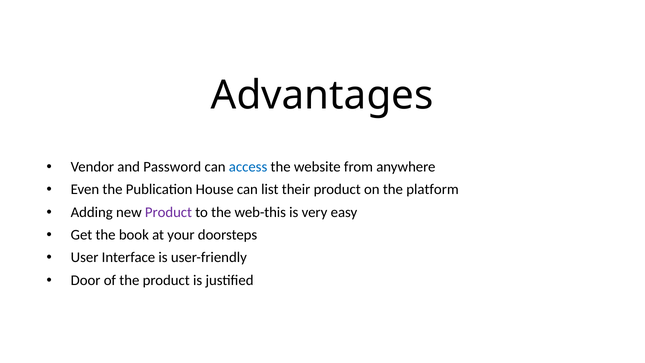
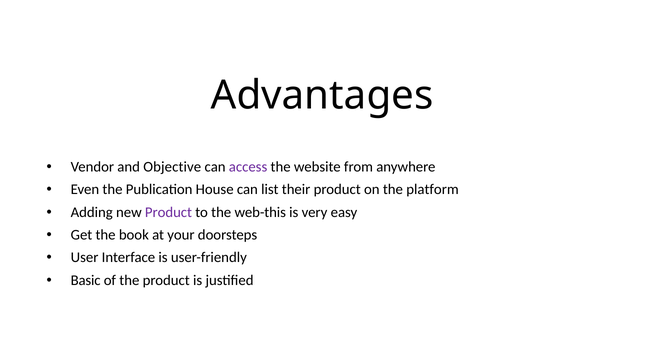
Password: Password -> Objective (172, 167)
access colour: blue -> purple (248, 167)
Door: Door -> Basic (86, 280)
